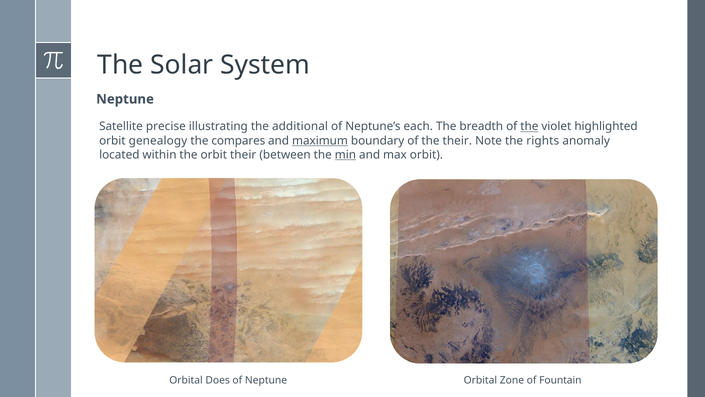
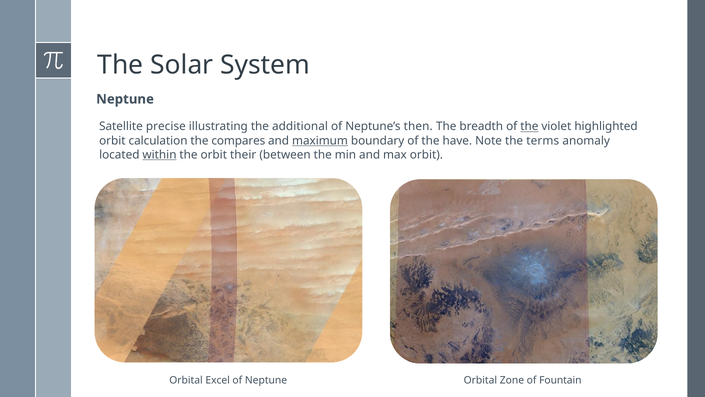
each: each -> then (418, 126)
genealogy: genealogy -> calculation (158, 141)
the their: their -> have (457, 141)
rights: rights -> terms (543, 141)
within underline: none -> present (160, 155)
min underline: present -> none (345, 155)
Does: Does -> Excel (218, 380)
